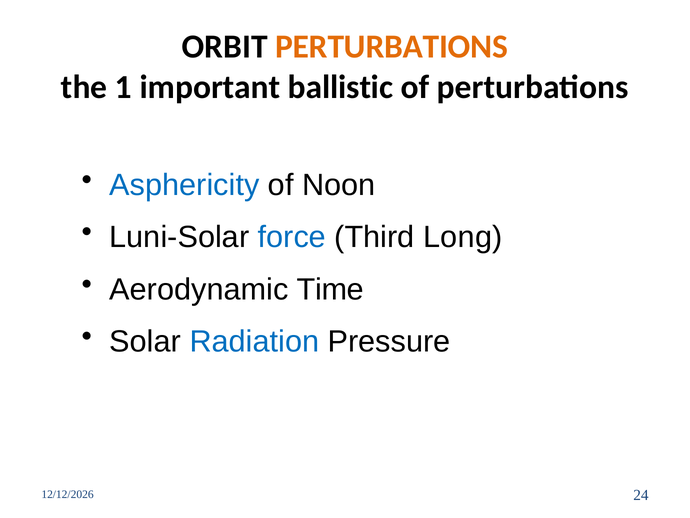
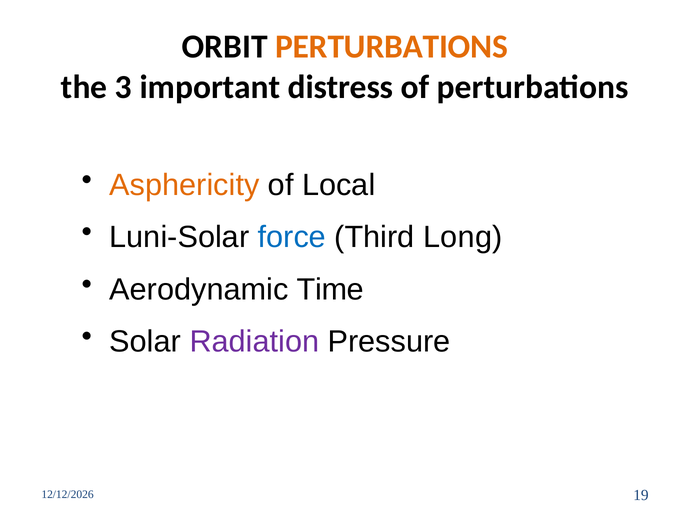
1: 1 -> 3 (123, 87)
ballistic: ballistic -> distress (340, 87)
Asphericity colour: blue -> orange (184, 185)
Noon: Noon -> Local (339, 185)
Radiation colour: blue -> purple (254, 341)
24: 24 -> 19 (641, 494)
